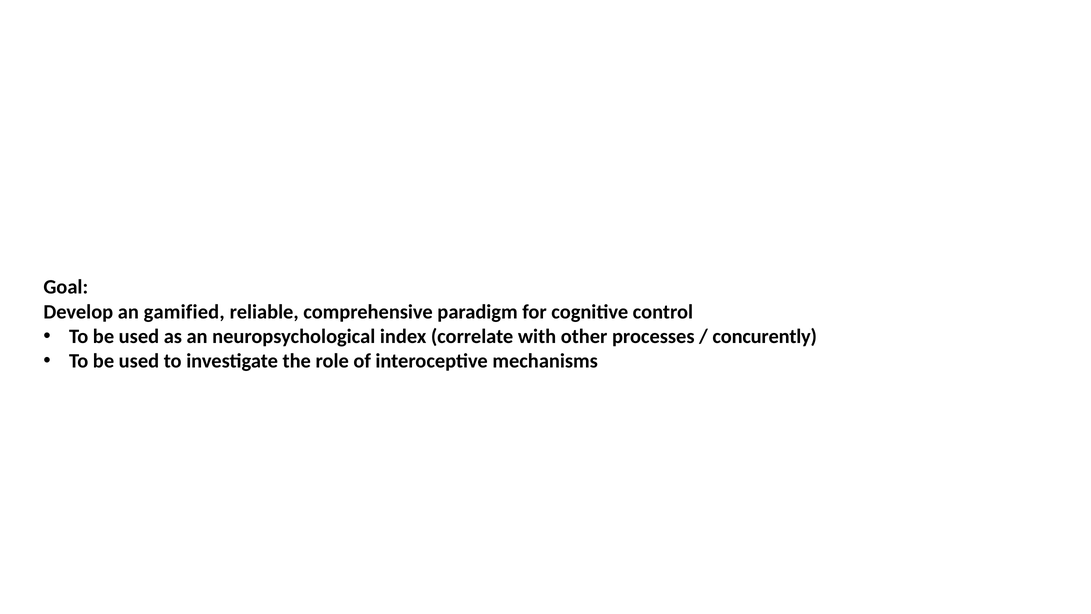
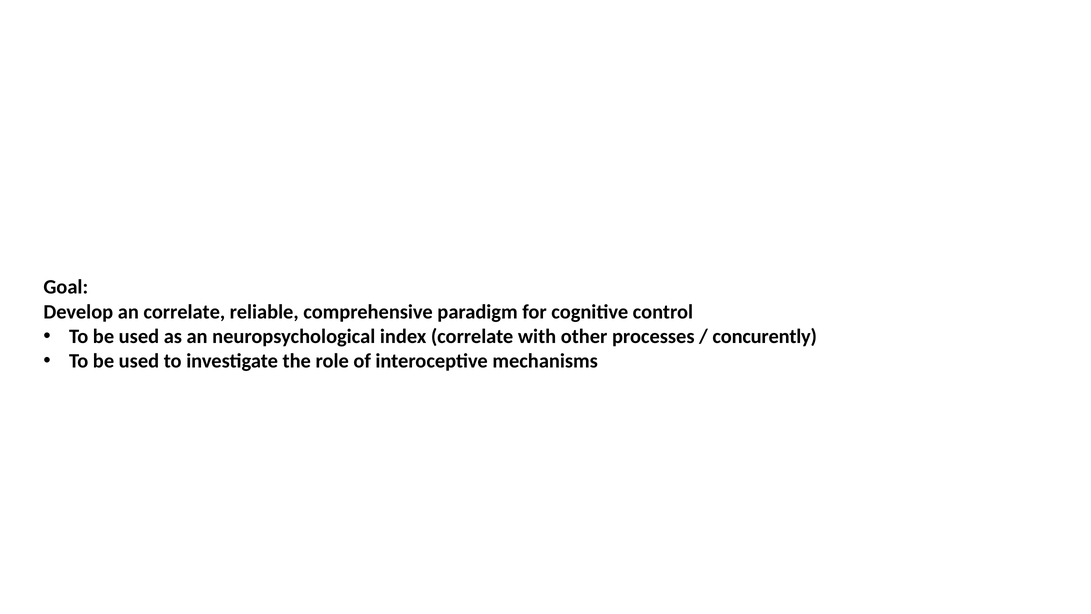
an gamified: gamified -> correlate (184, 312)
